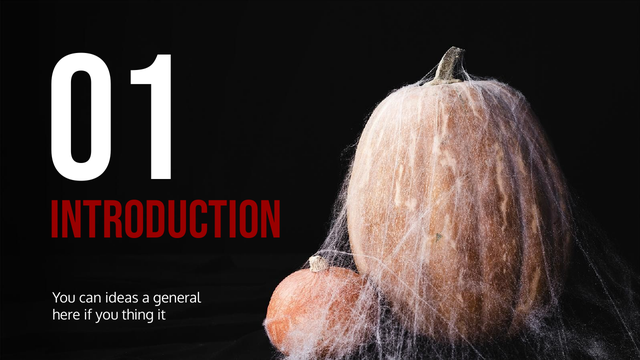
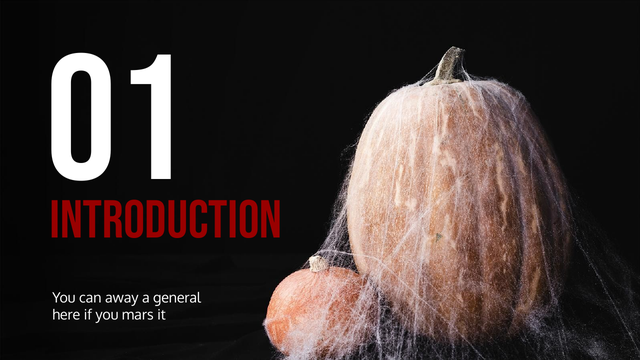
ideas: ideas -> away (122, 298)
thing: thing -> mars (138, 315)
